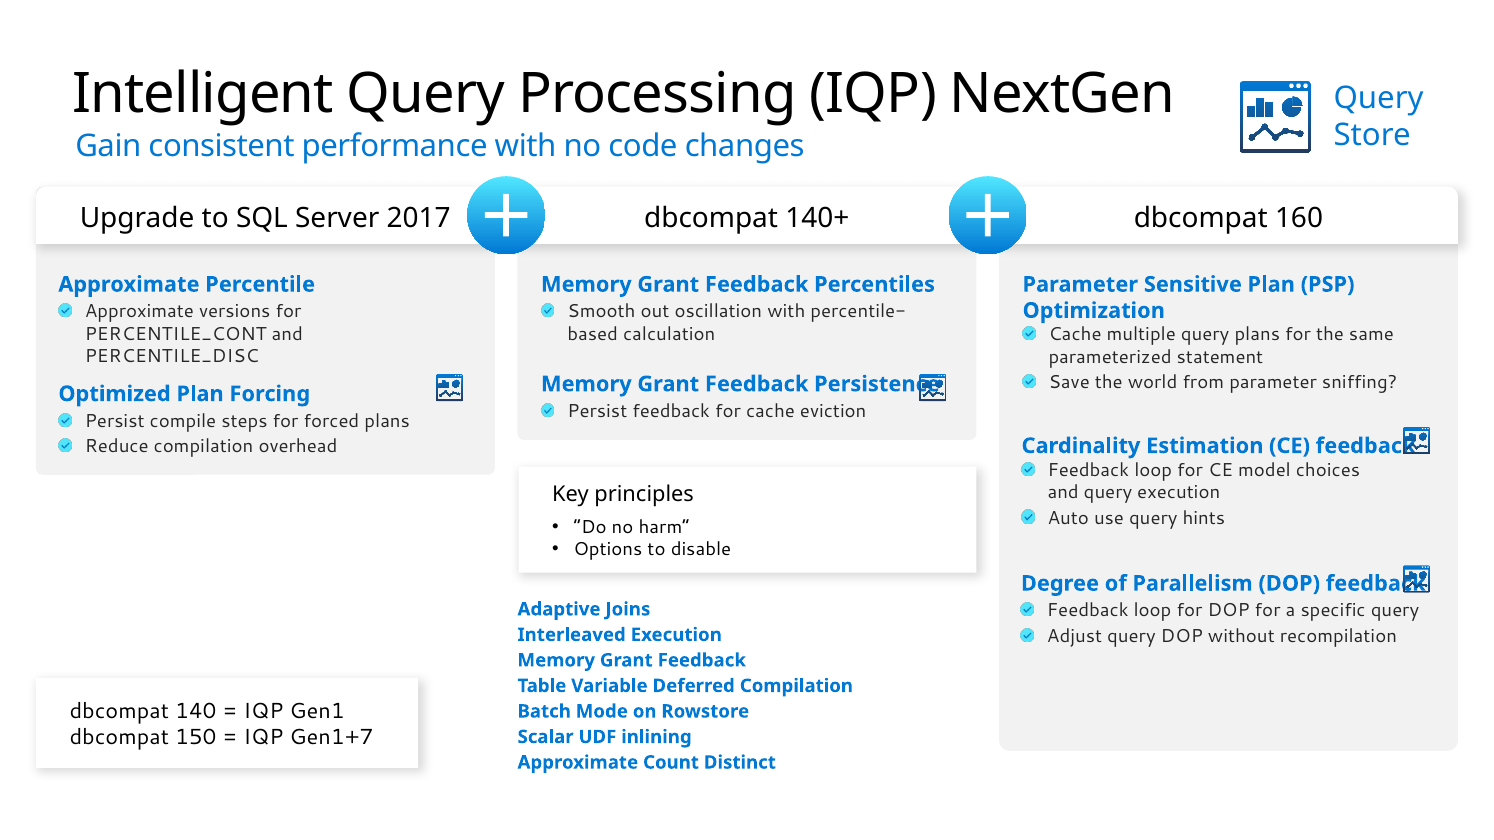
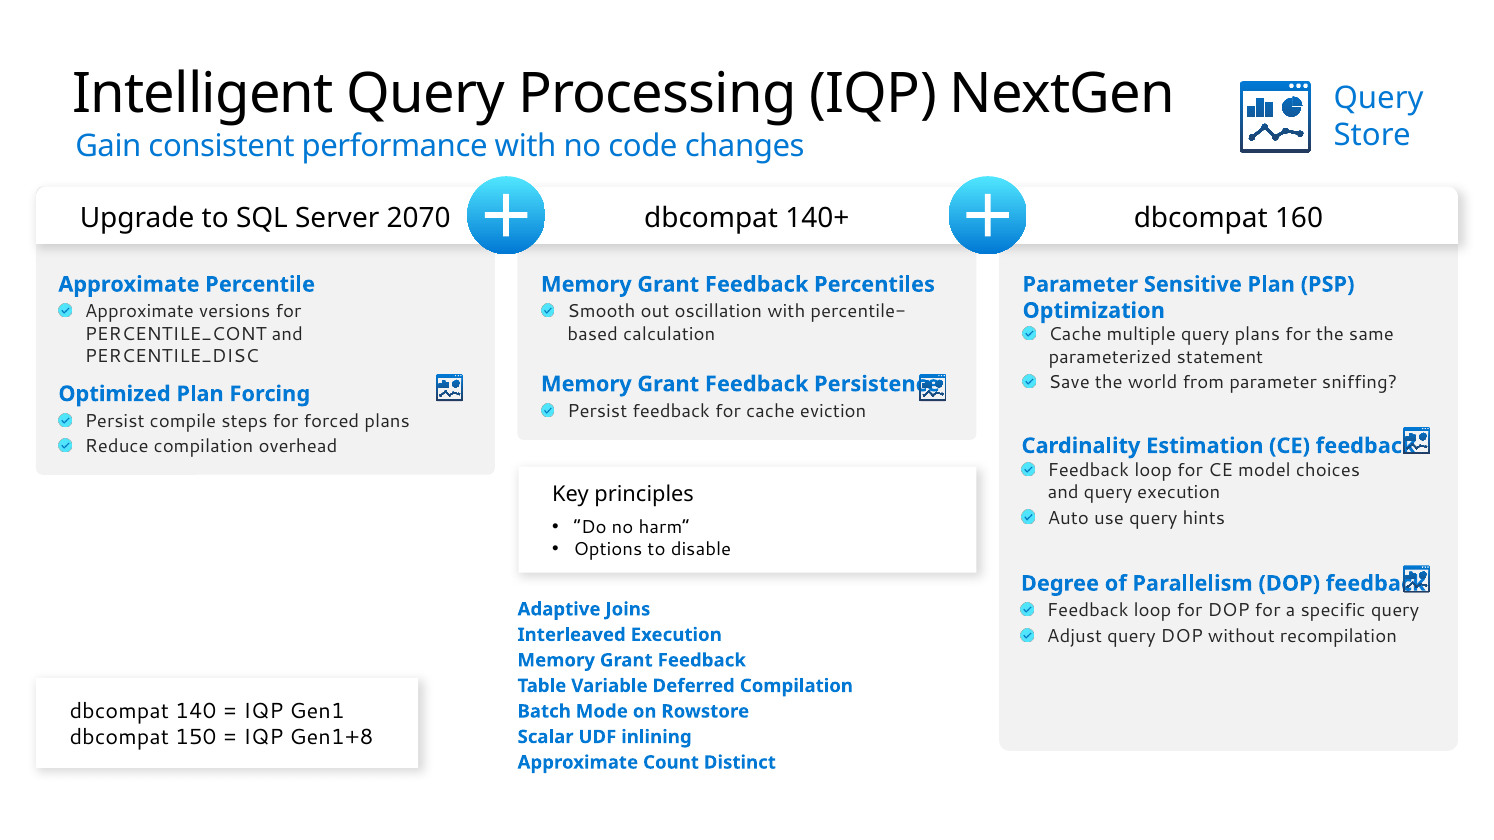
2017: 2017 -> 2070 (419, 219)
Gen1+7: Gen1+7 -> Gen1+8 (332, 738)
